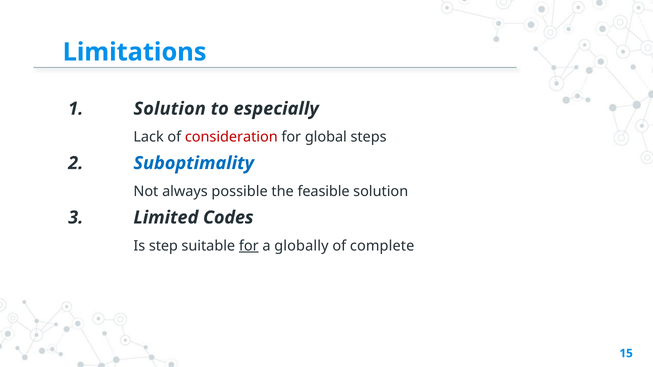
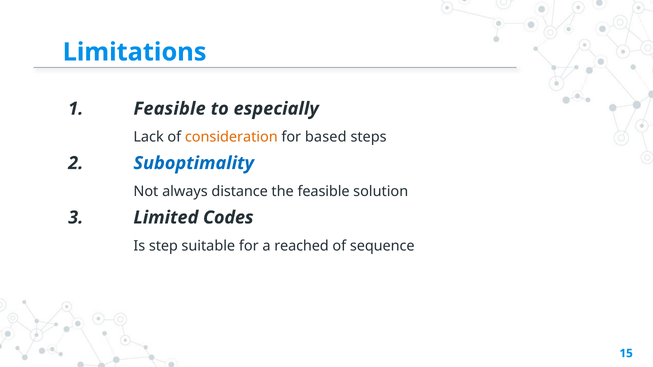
1 Solution: Solution -> Feasible (170, 109)
consideration colour: red -> orange (231, 137)
global: global -> based (326, 137)
possible: possible -> distance (240, 192)
for underline: present -> none (249, 246)
globally: globally -> reached (302, 246)
complete: complete -> sequence (382, 246)
